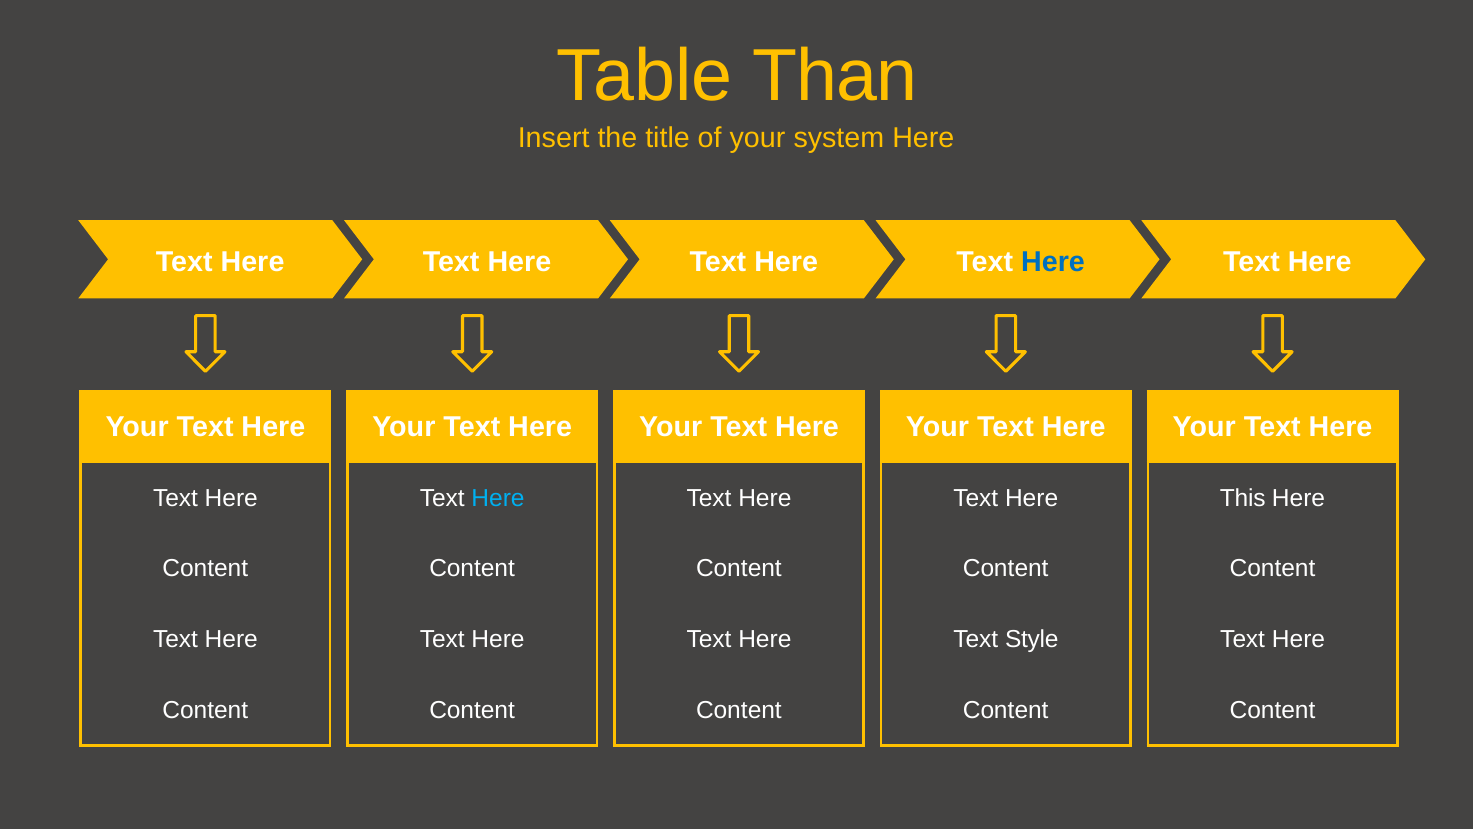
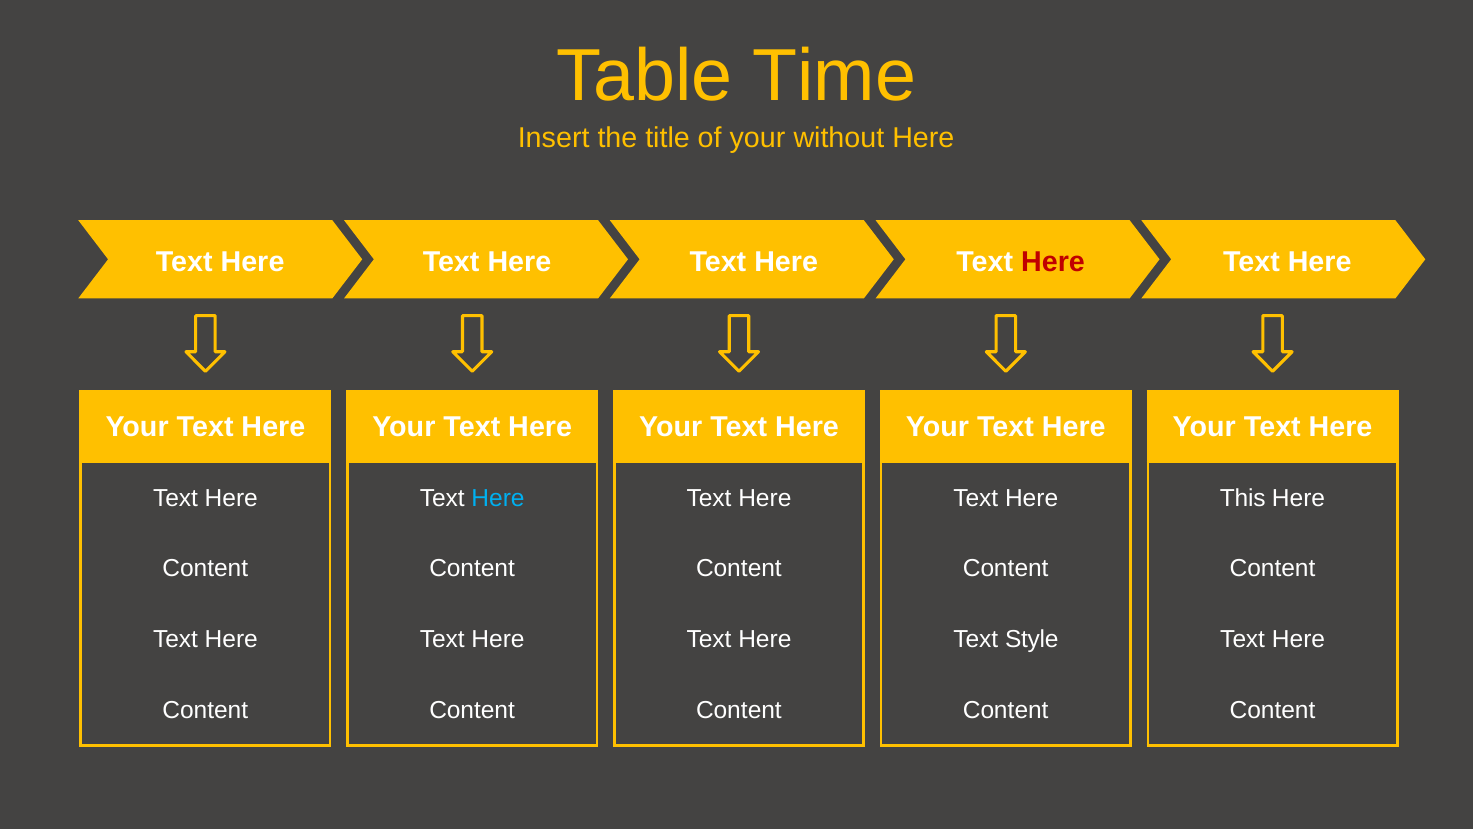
Than: Than -> Time (834, 76)
system: system -> without (839, 138)
Here colour: blue -> red (1053, 262)
